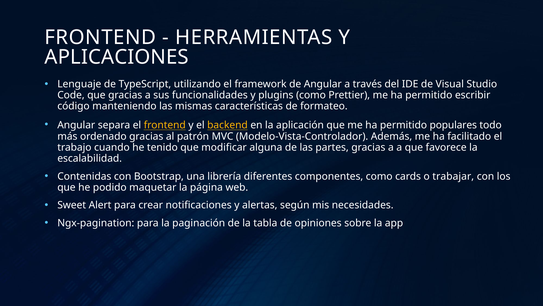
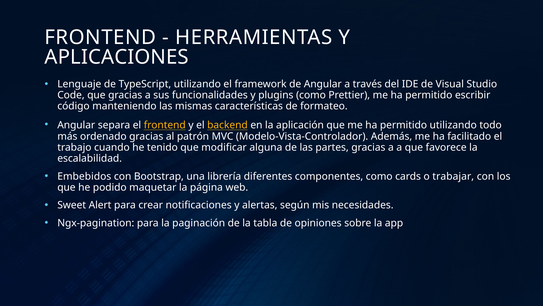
permitido populares: populares -> utilizando (453, 125)
Contenidas: Contenidas -> Embebidos (84, 176)
